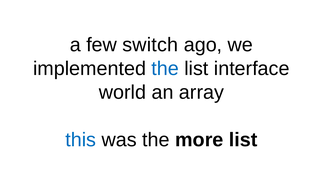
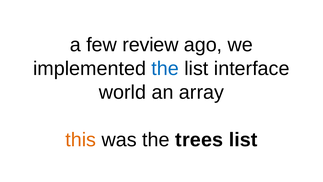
switch: switch -> review (150, 45)
this colour: blue -> orange (81, 140)
more: more -> trees (199, 140)
